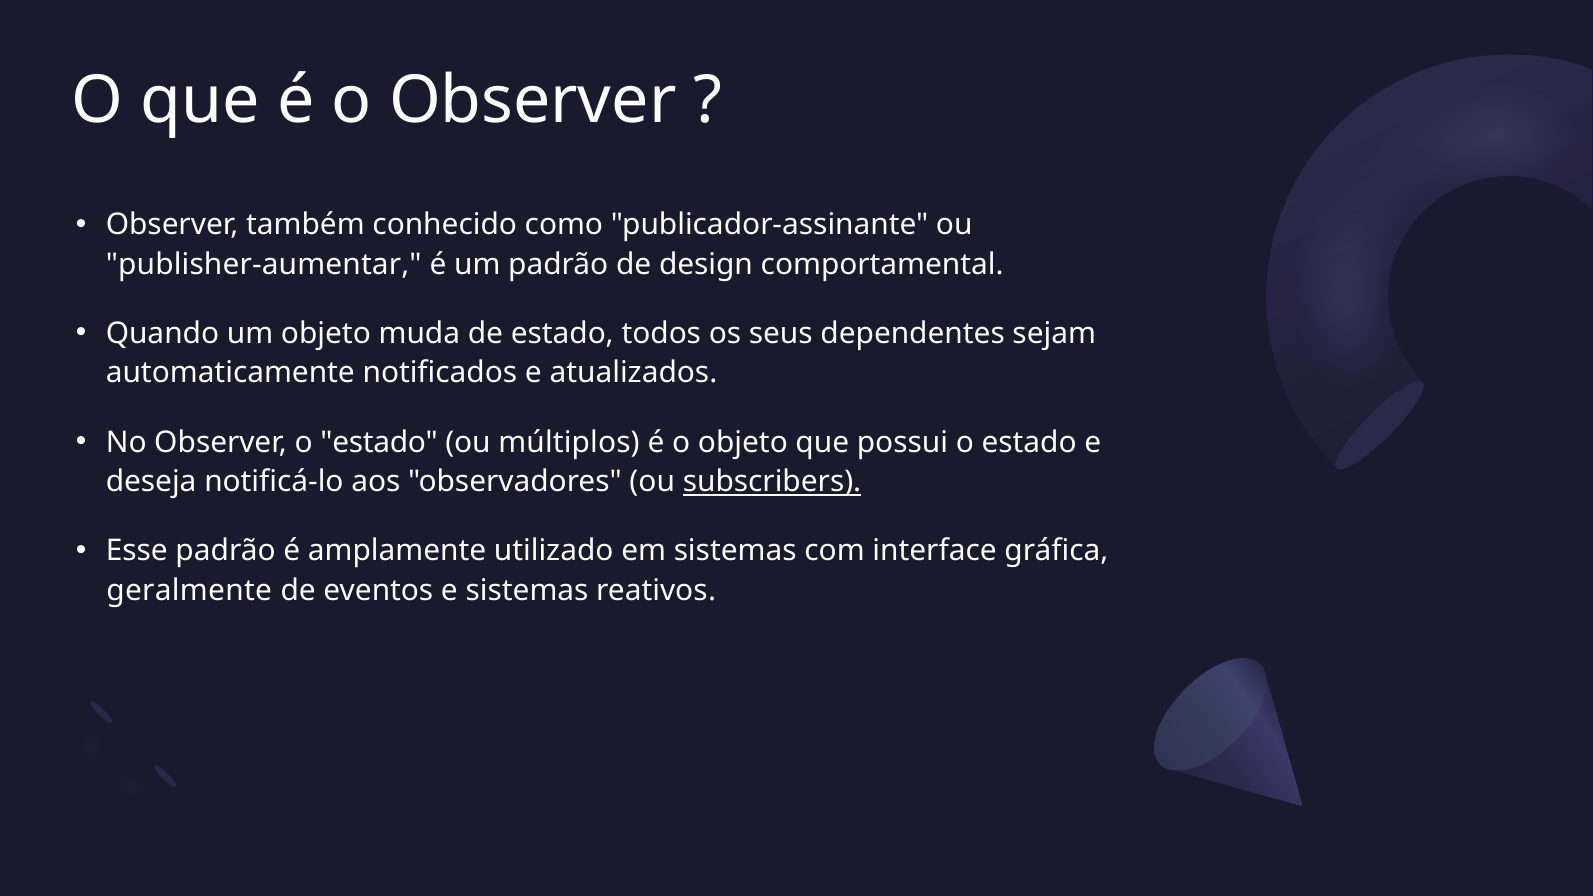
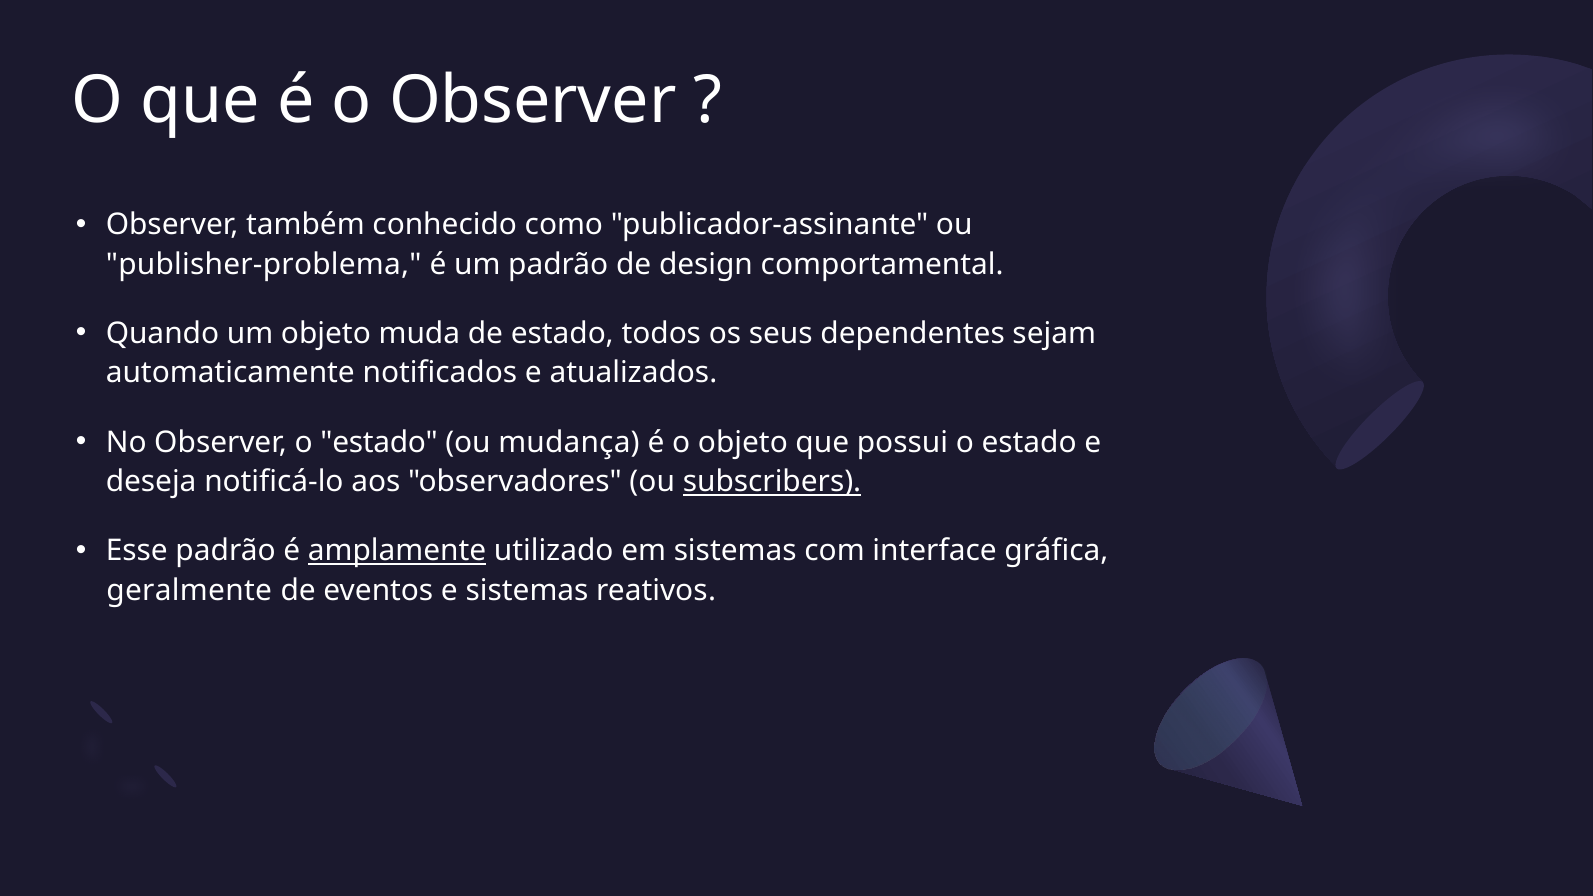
publisher-aumentar: publisher-aumentar -> publisher-problema (264, 264)
múltiplos: múltiplos -> mudança (569, 442)
amplamente underline: none -> present (397, 551)
